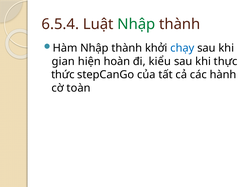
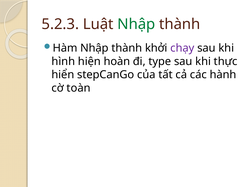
6.5.4: 6.5.4 -> 5.2.3 (60, 24)
chạy colour: blue -> purple (182, 48)
gian: gian -> hình (63, 61)
kiểu: kiểu -> type (160, 61)
thức: thức -> hiển (63, 75)
